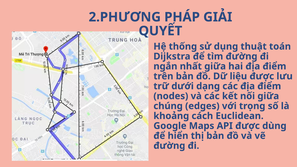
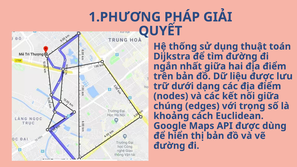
2.PHƯƠNG: 2.PHƯƠNG -> 1.PHƯƠNG (125, 17)
